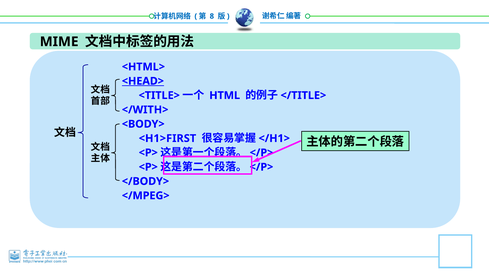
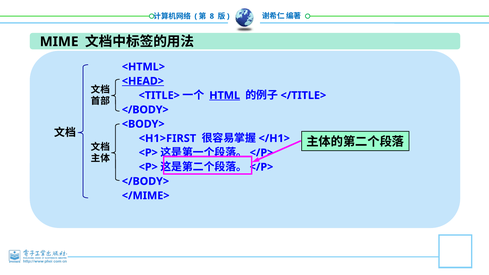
HTML underline: none -> present (225, 95)
</WITH>: </WITH> -> </BODY> (145, 110)
</MPEG>: </MPEG> -> </MIME> (146, 196)
